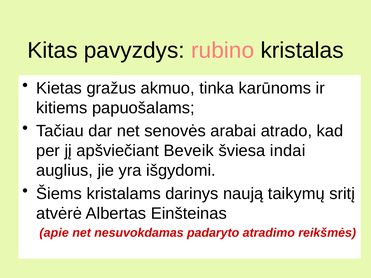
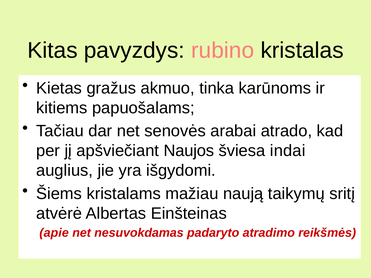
Beveik: Beveik -> Naujos (189, 151)
darinys: darinys -> mažiau (192, 194)
